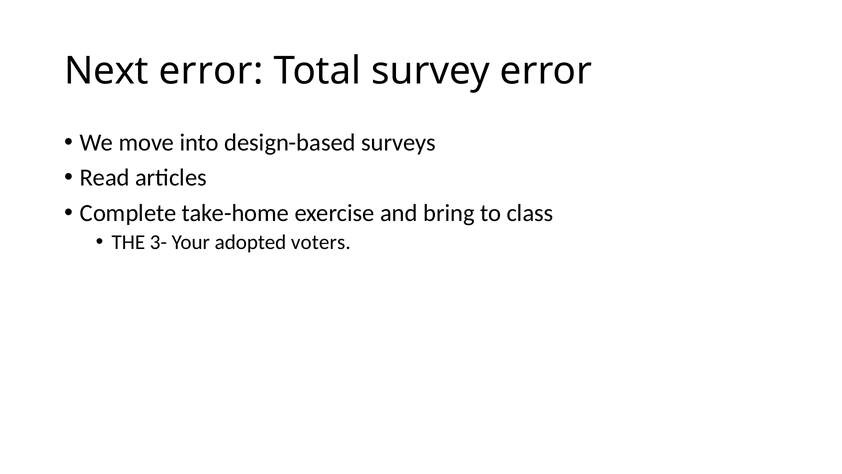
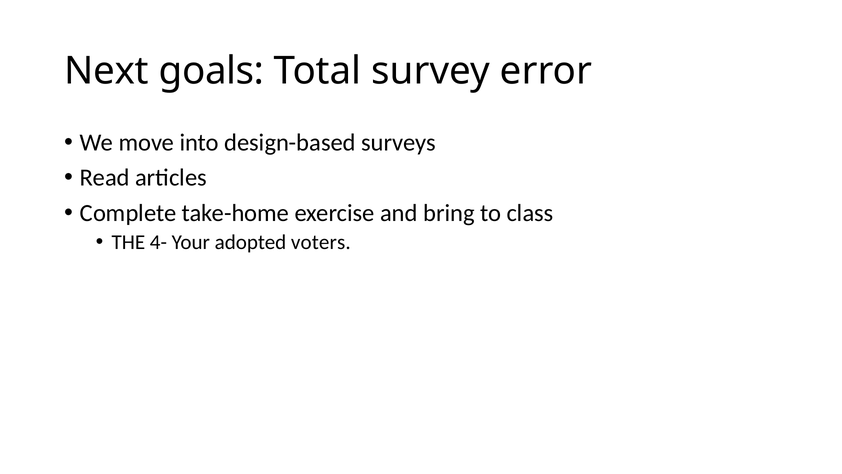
Next error: error -> goals (211, 71)
3-: 3- -> 4- (158, 242)
